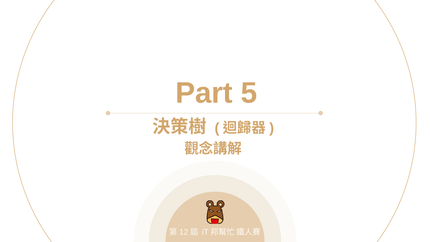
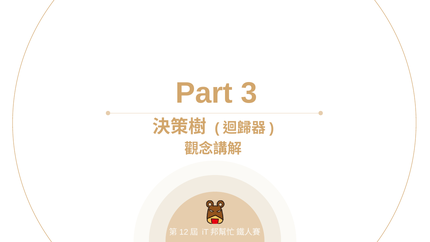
5: 5 -> 3 (249, 93)
